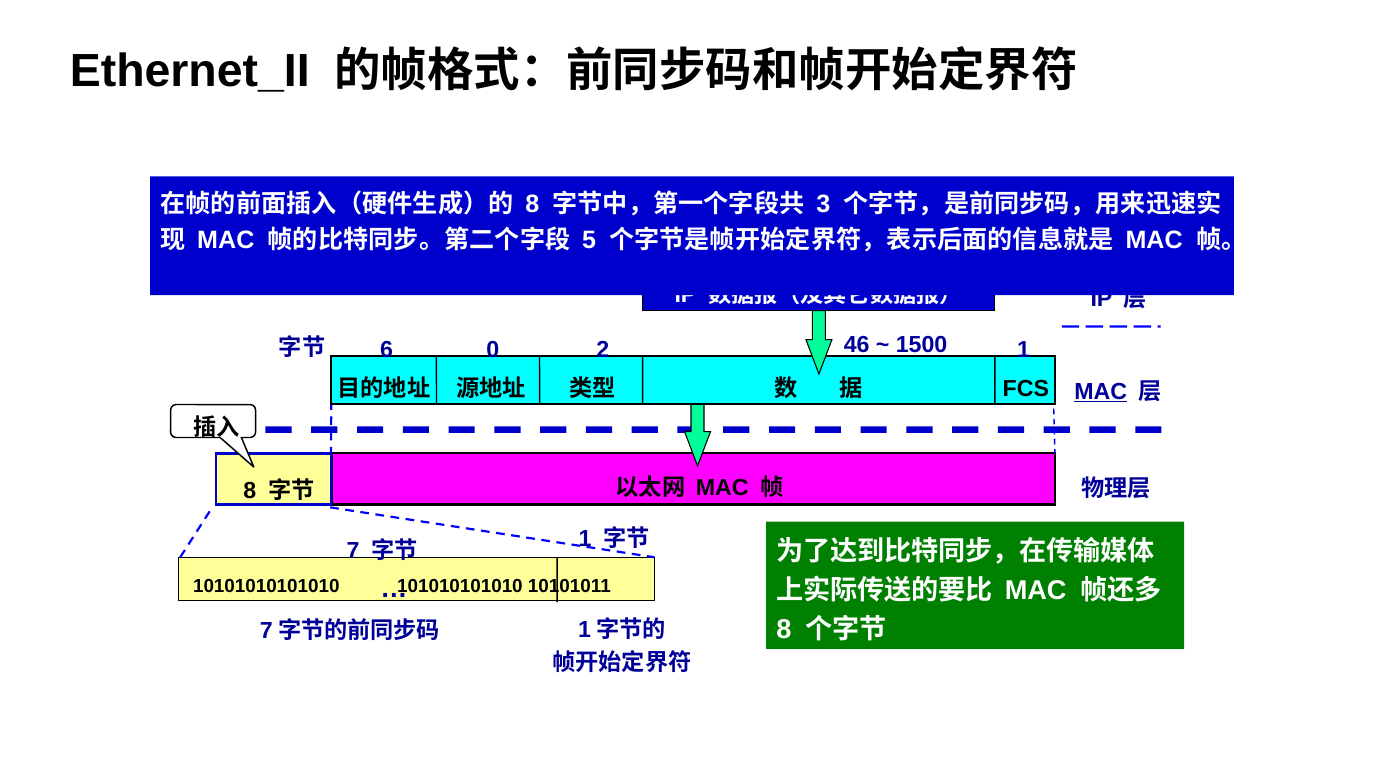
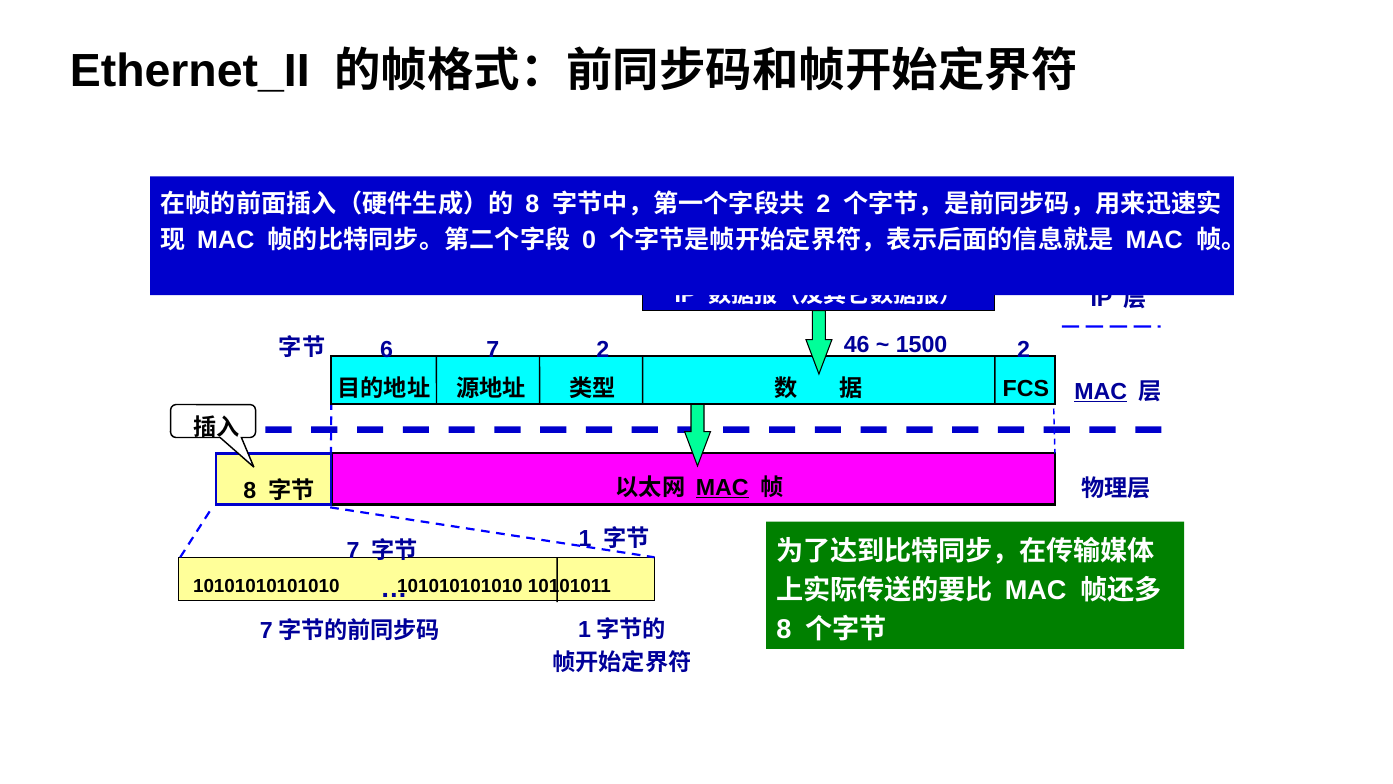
3: 3 -> 2 (823, 204)
5: 5 -> 0 (589, 240)
6 0: 0 -> 7 (493, 350)
2 1: 1 -> 2 (1024, 350)
MAC underline: none -> present (722, 488)
